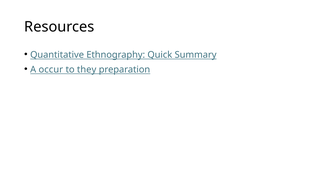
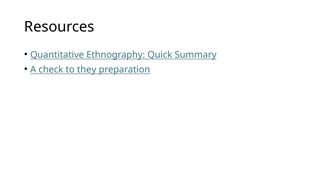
occur: occur -> check (51, 69)
